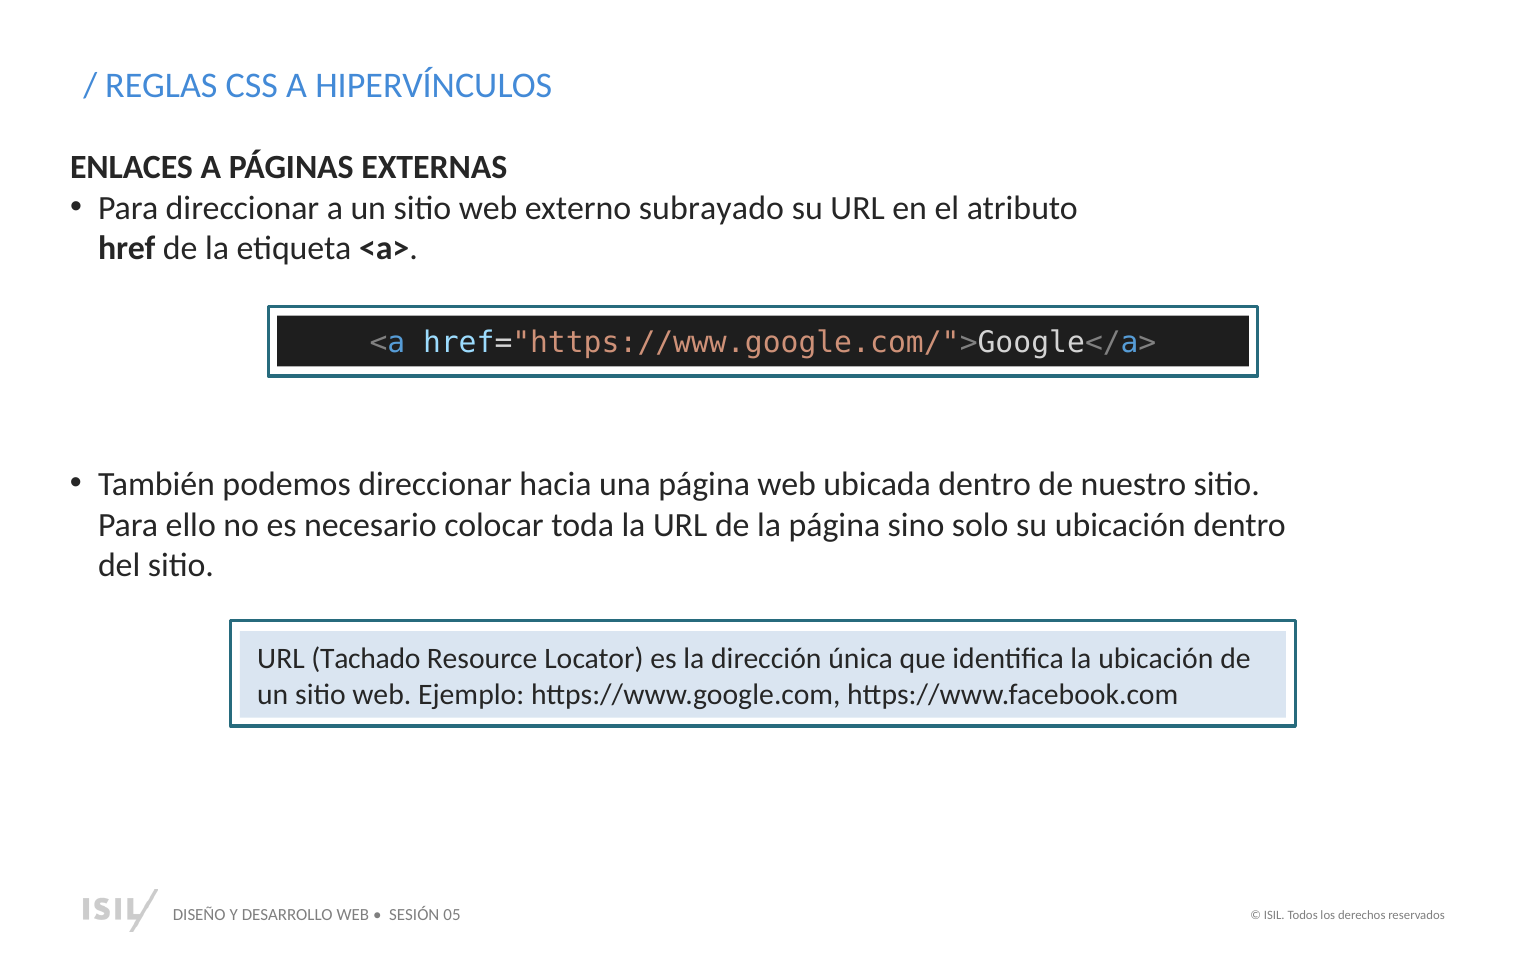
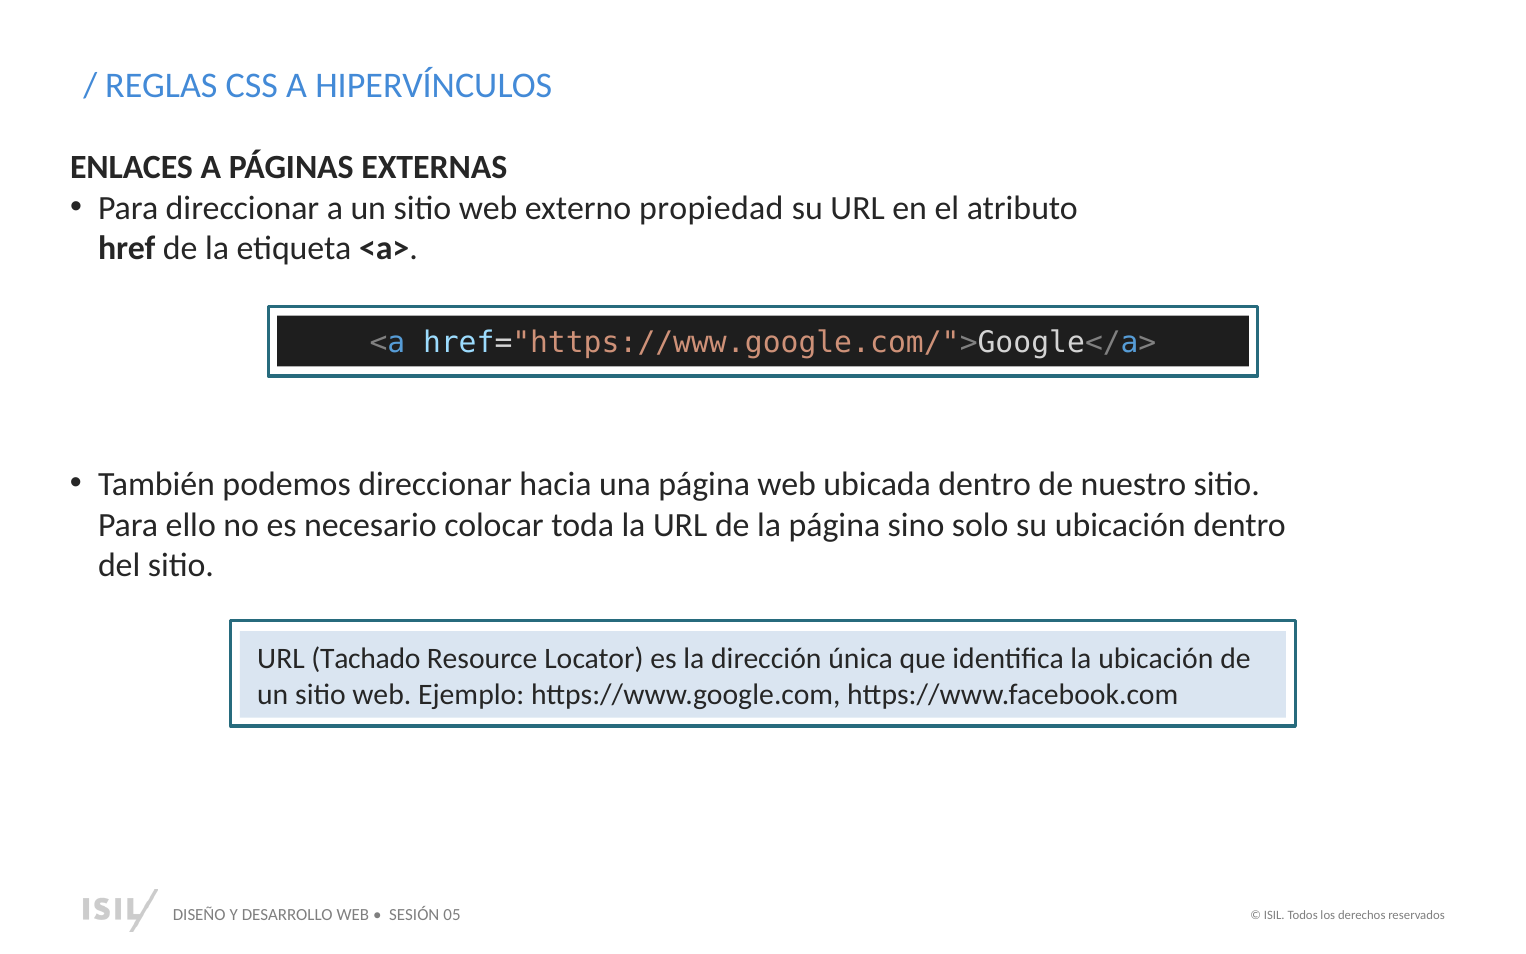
subrayado: subrayado -> propiedad (711, 208)
